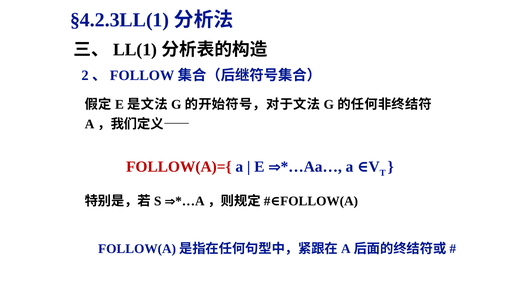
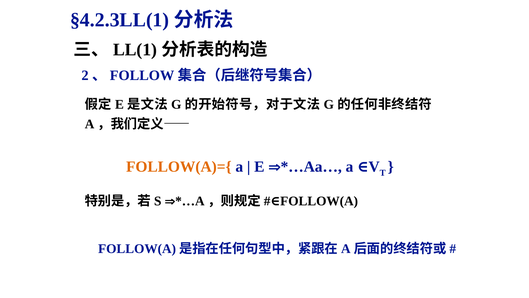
FOLLOW(A)={ colour: red -> orange (179, 167)
